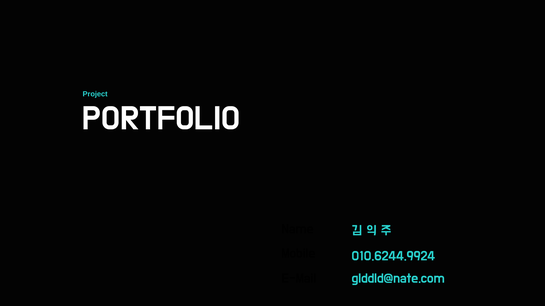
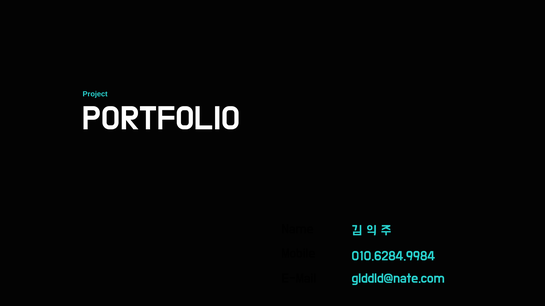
010.6244.9924: 010.6244.9924 -> 010.6284.9984 (393, 256)
